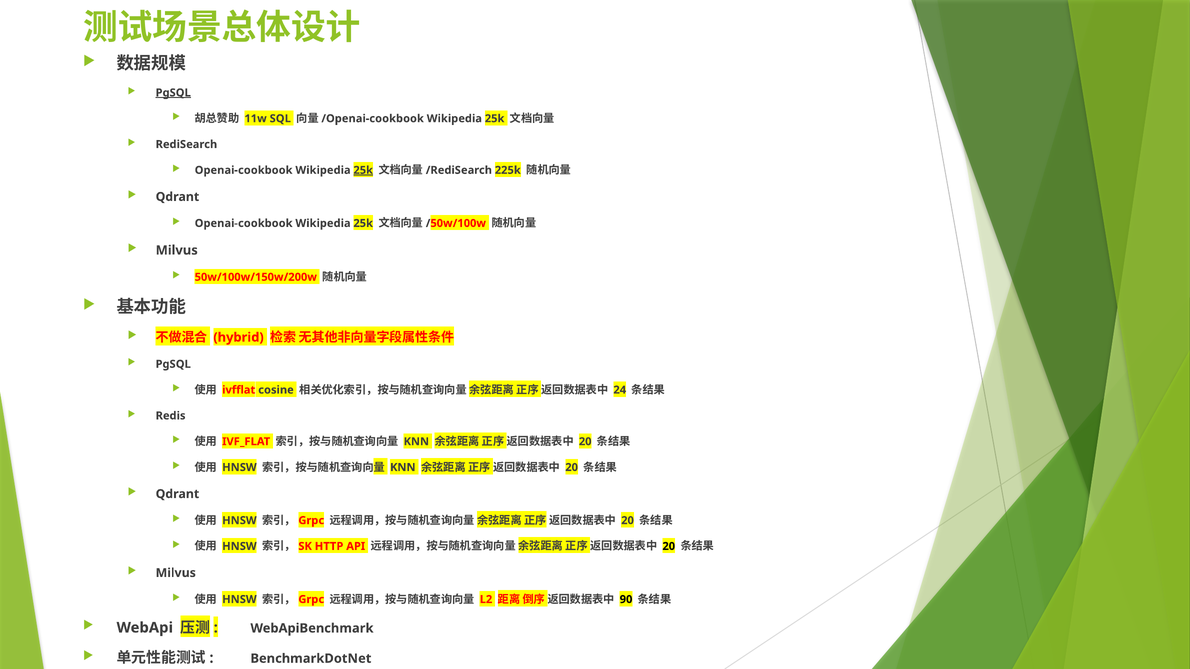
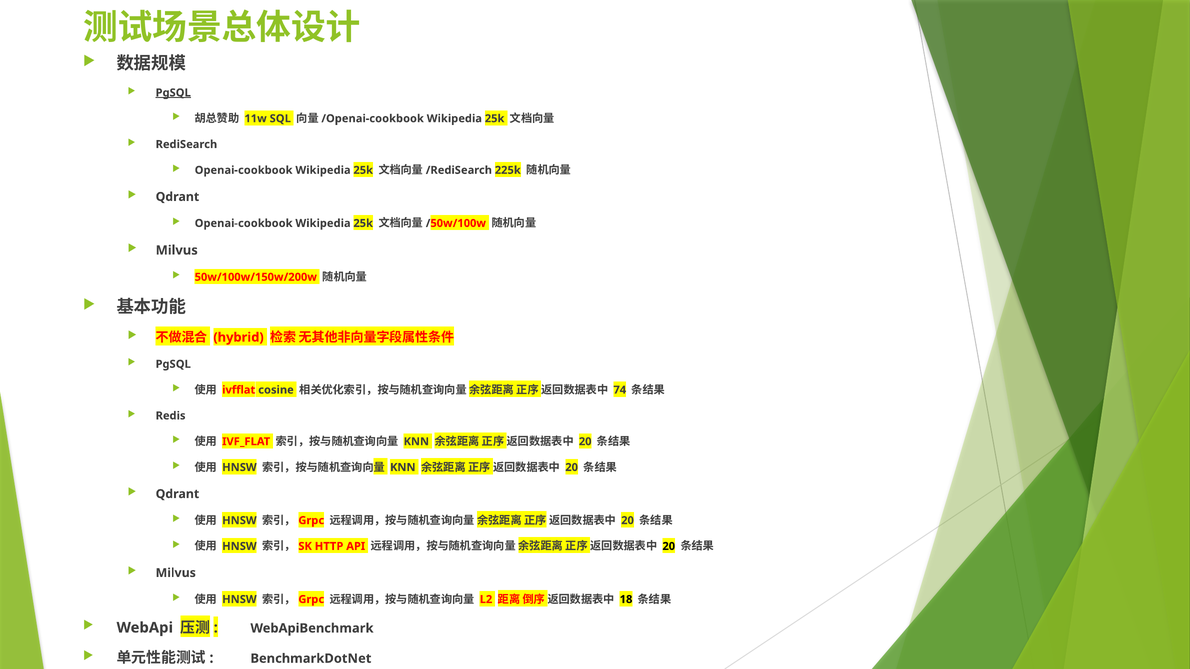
25k underline: present -> none (363, 170)
24: 24 -> 74 (620, 390)
90: 90 -> 18 (626, 600)
